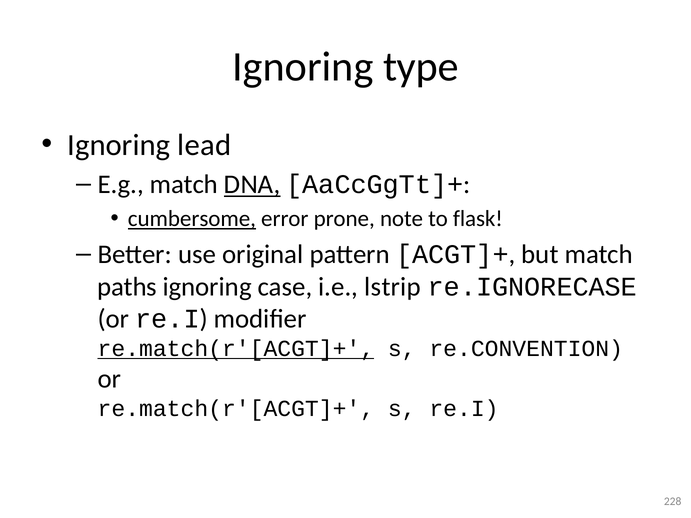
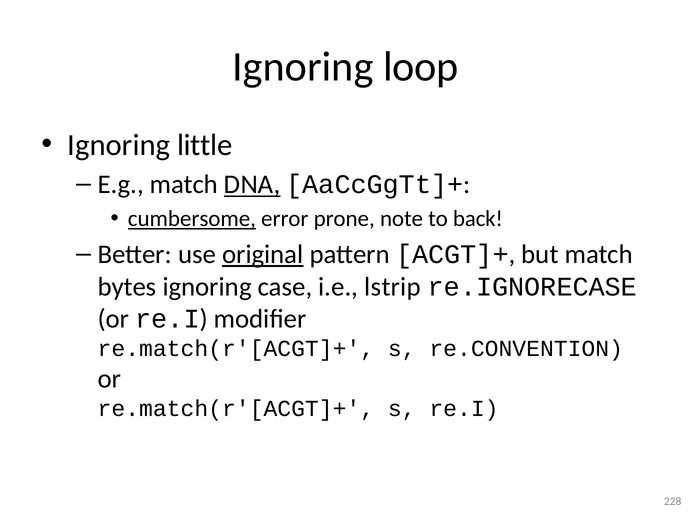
type: type -> loop (421, 67)
lead: lead -> little (205, 145)
flask: flask -> back (478, 219)
original underline: none -> present (263, 255)
paths: paths -> bytes (127, 287)
re.match(r'[ACGT]+ underline: present -> none (236, 349)
